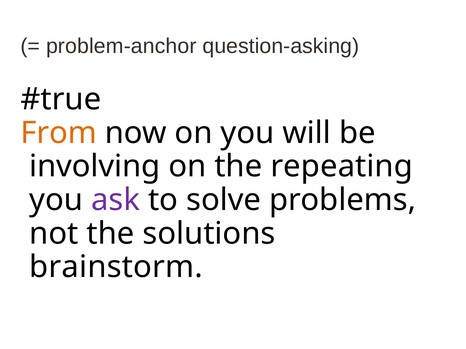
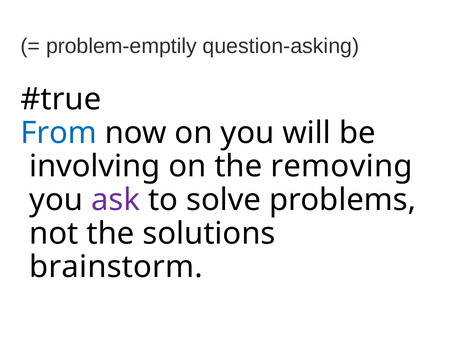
problem-anchor: problem-anchor -> problem-emptily (121, 46)
From colour: orange -> blue (59, 133)
repeating: repeating -> removing (342, 167)
